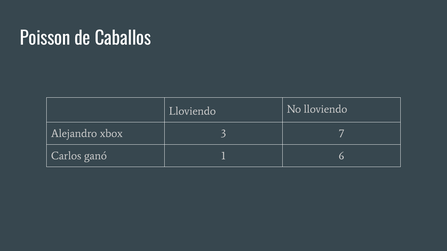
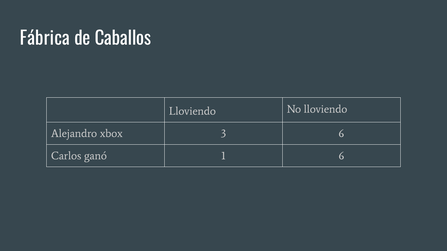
Poisson: Poisson -> Fábrica (45, 39)
3 7: 7 -> 6 (341, 134)
